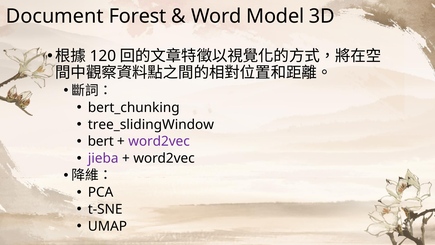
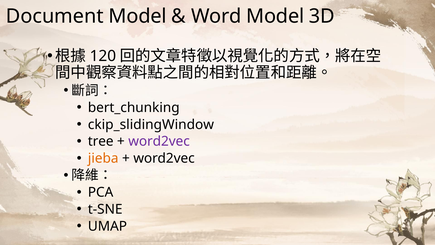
Document Forest: Forest -> Model (138, 16)
tree_slidingWindow: tree_slidingWindow -> ckip_slidingWindow (151, 124)
bert: bert -> tree (101, 141)
jieba colour: purple -> orange (103, 158)
